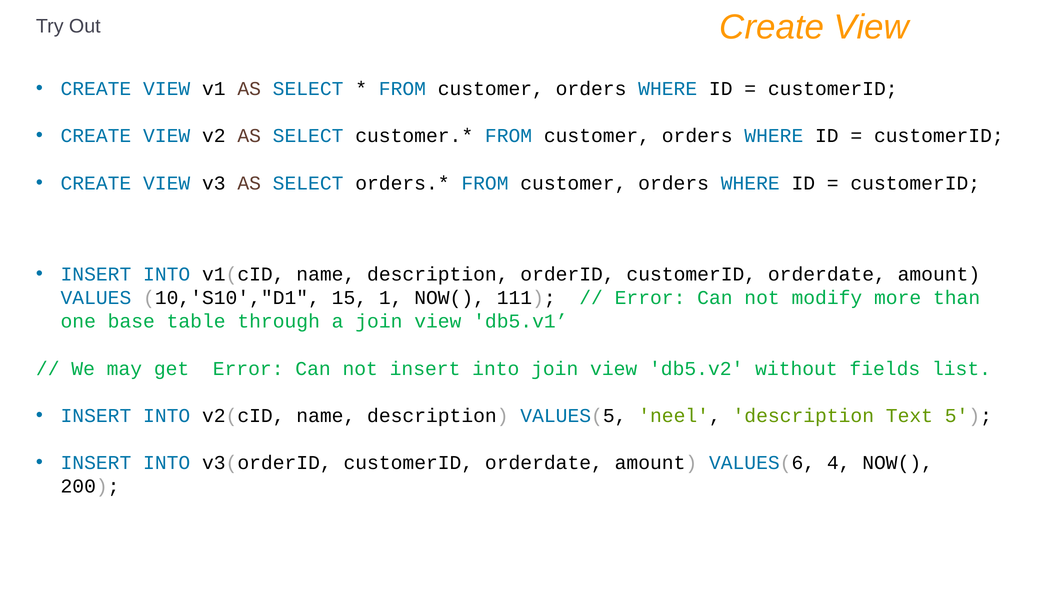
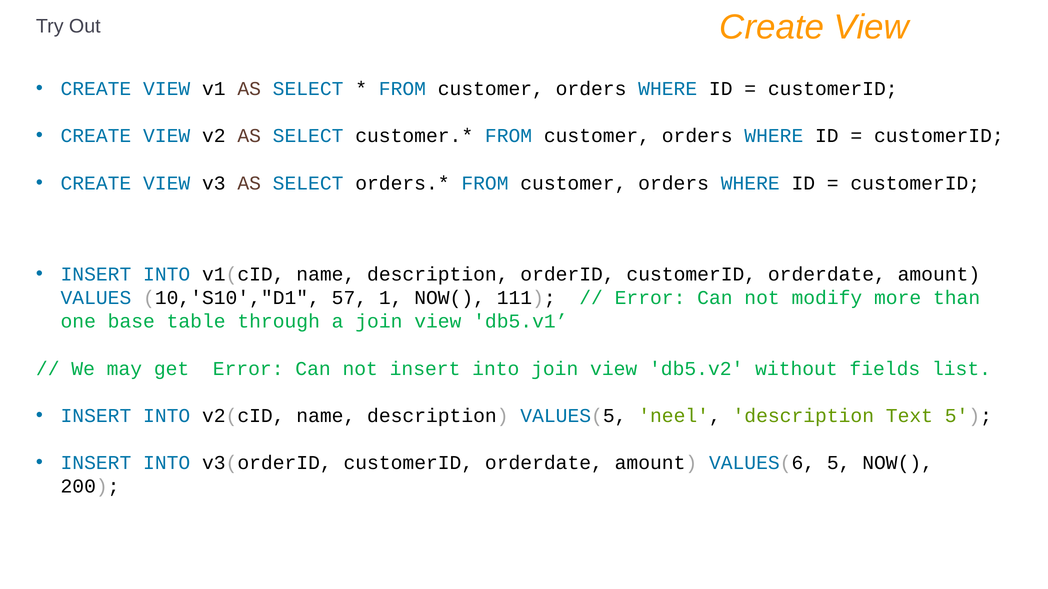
15: 15 -> 57 (349, 298)
VALUES(6 4: 4 -> 5 (839, 463)
